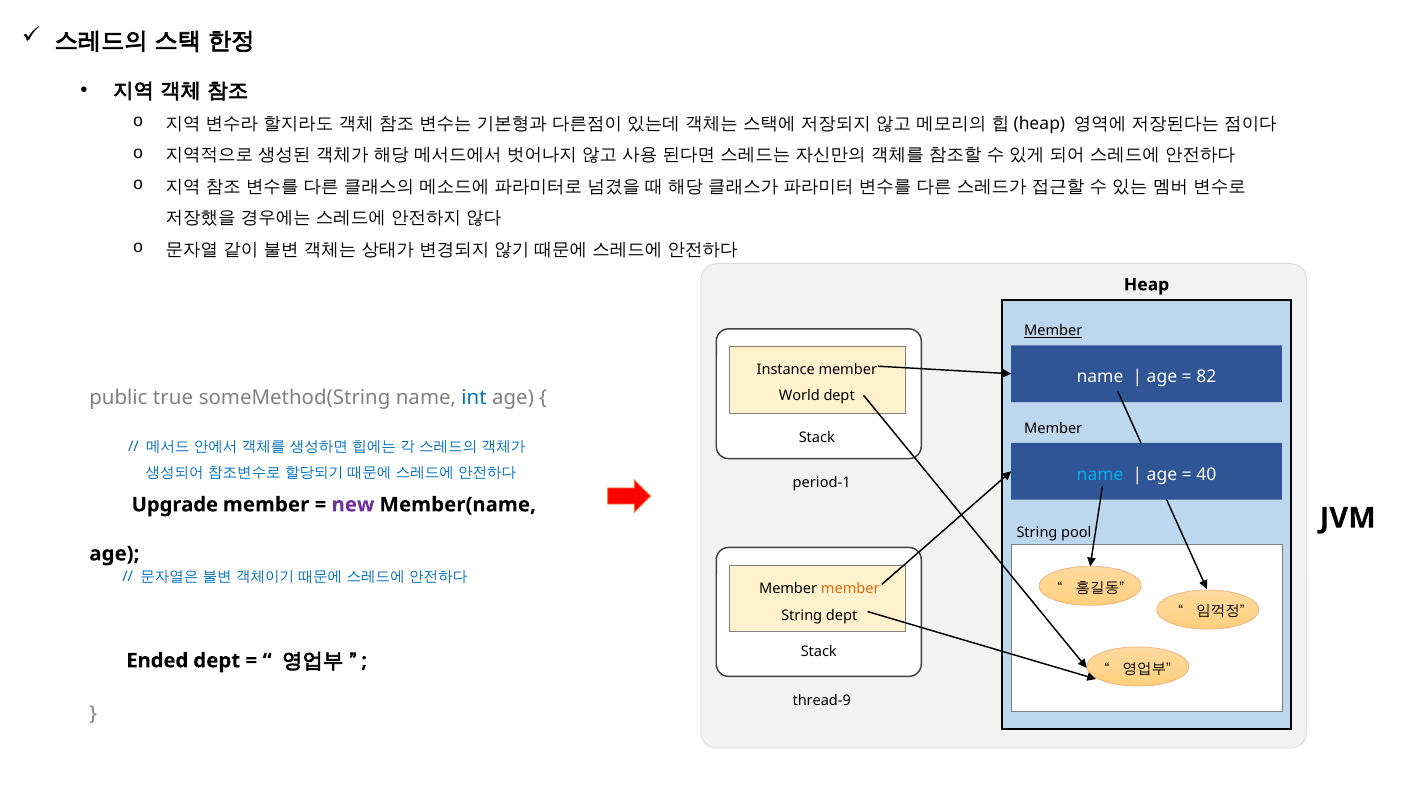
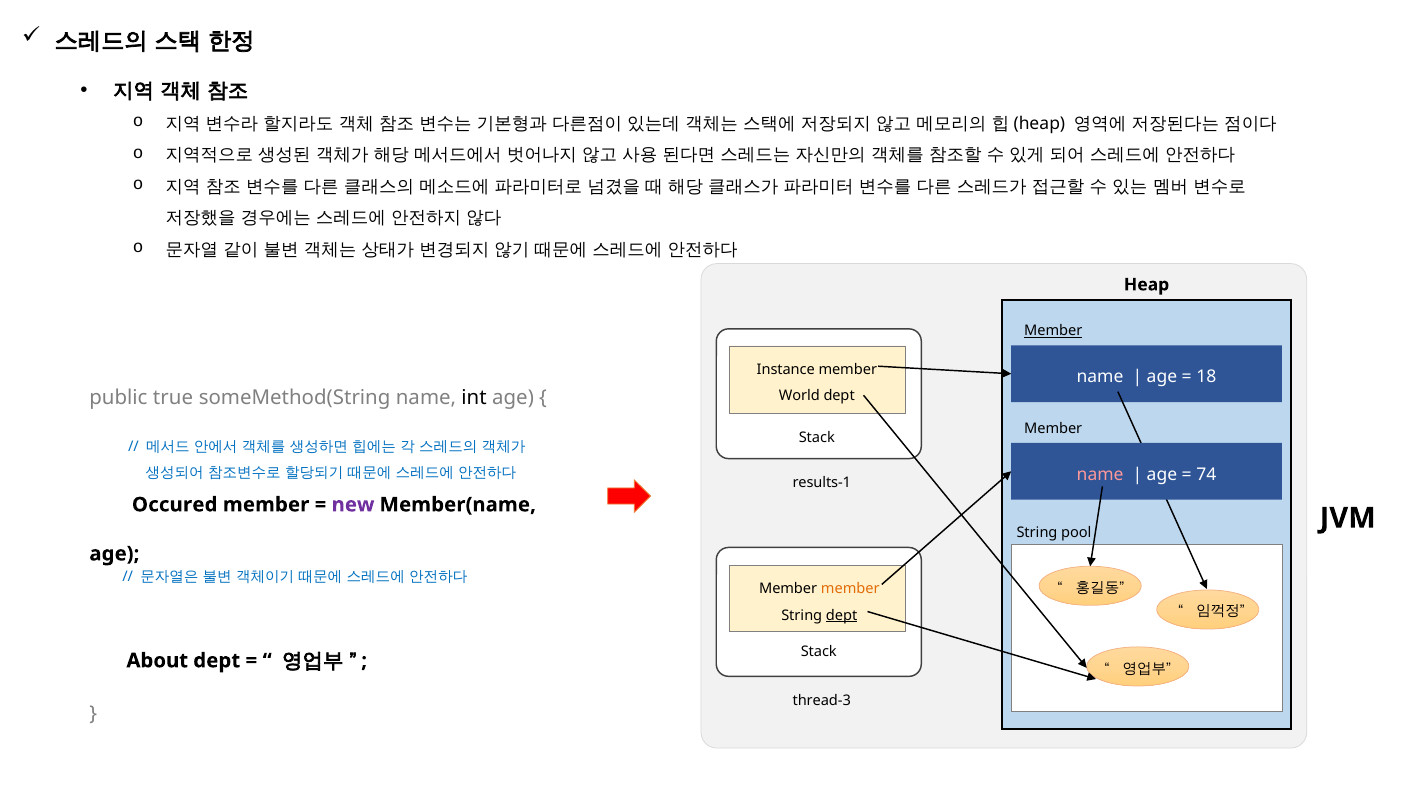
82: 82 -> 18 (1206, 377)
int colour: blue -> black (474, 398)
name colour: light blue -> pink (1100, 475)
40: 40 -> 74 (1206, 475)
period-1: period-1 -> results-1 (822, 483)
Upgrade: Upgrade -> Occured (175, 505)
dept underline: none -> present (842, 616)
Ended: Ended -> About (157, 661)
thread-9: thread-9 -> thread-3 (822, 700)
